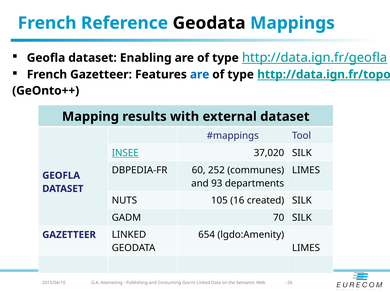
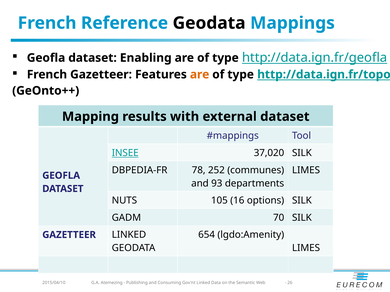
are colour: blue -> orange (200, 75)
60: 60 -> 78 (199, 170)
created: created -> options (266, 201)
